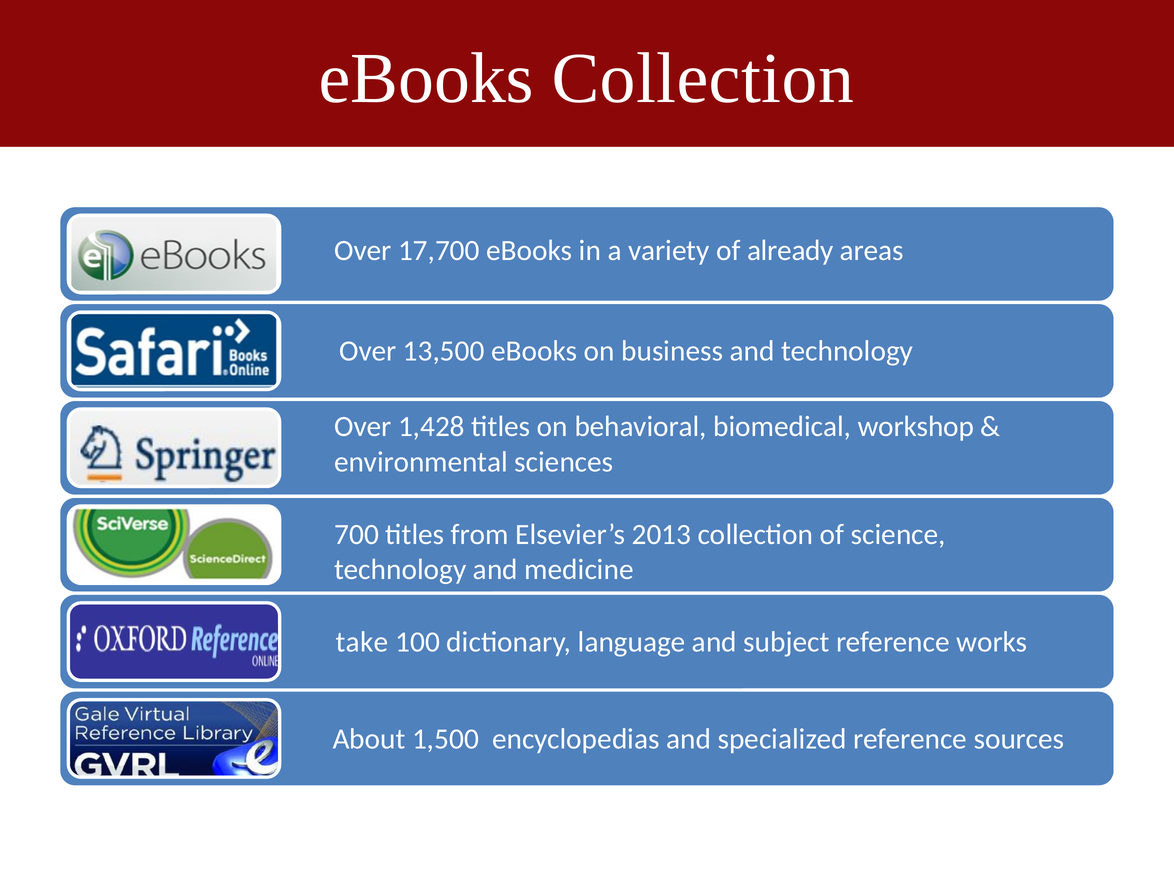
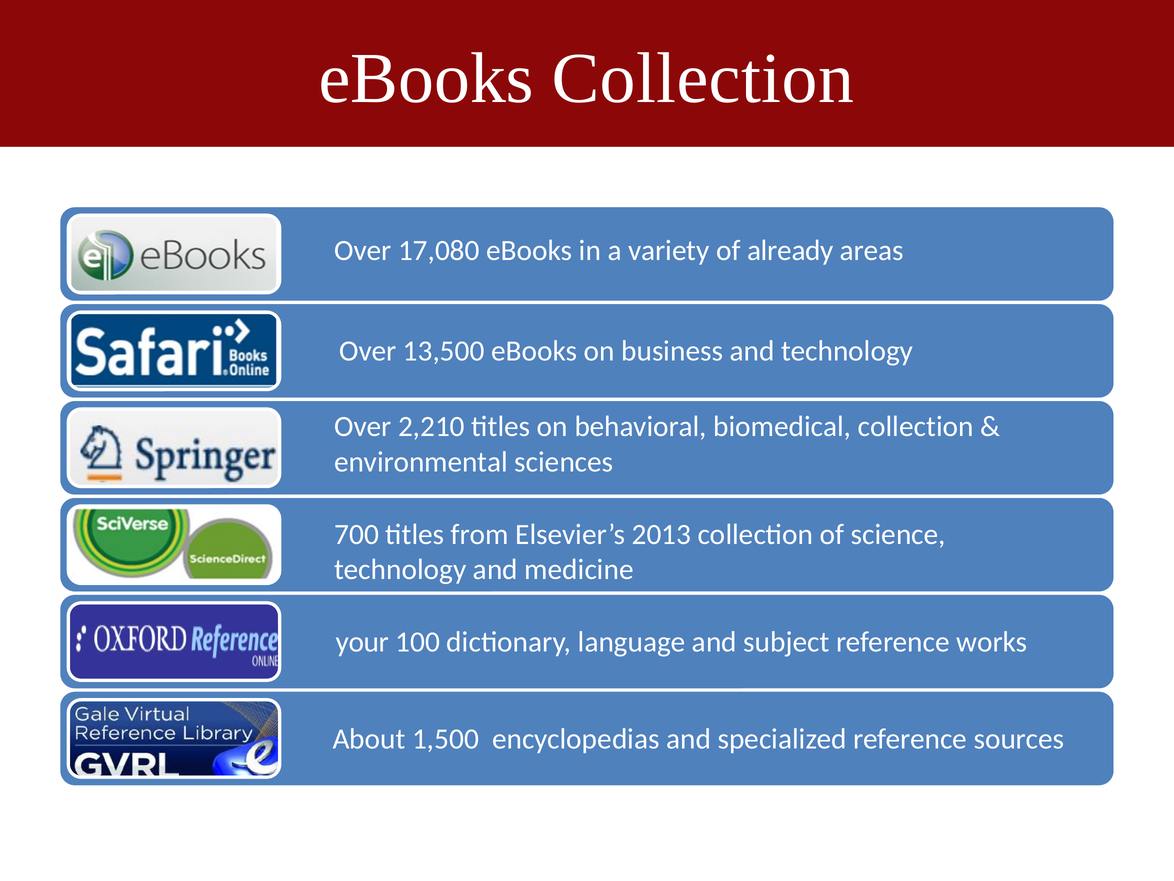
17,700: 17,700 -> 17,080 (439, 250)
1,428: 1,428 -> 2,210 (431, 426)
biomedical workshop: workshop -> collection (916, 426)
take: take -> your (362, 642)
